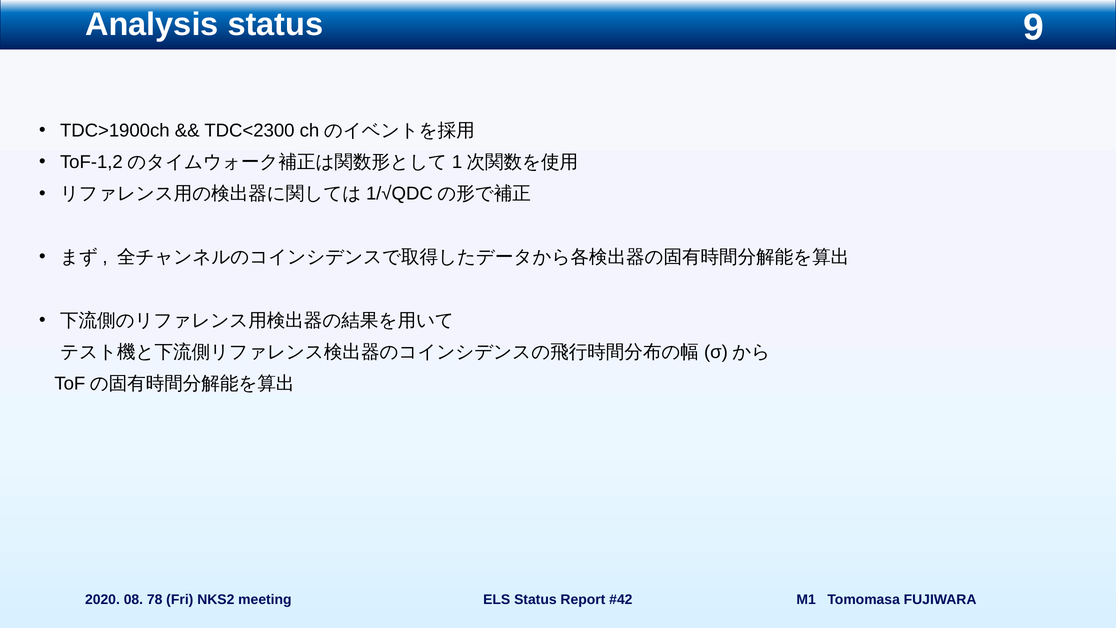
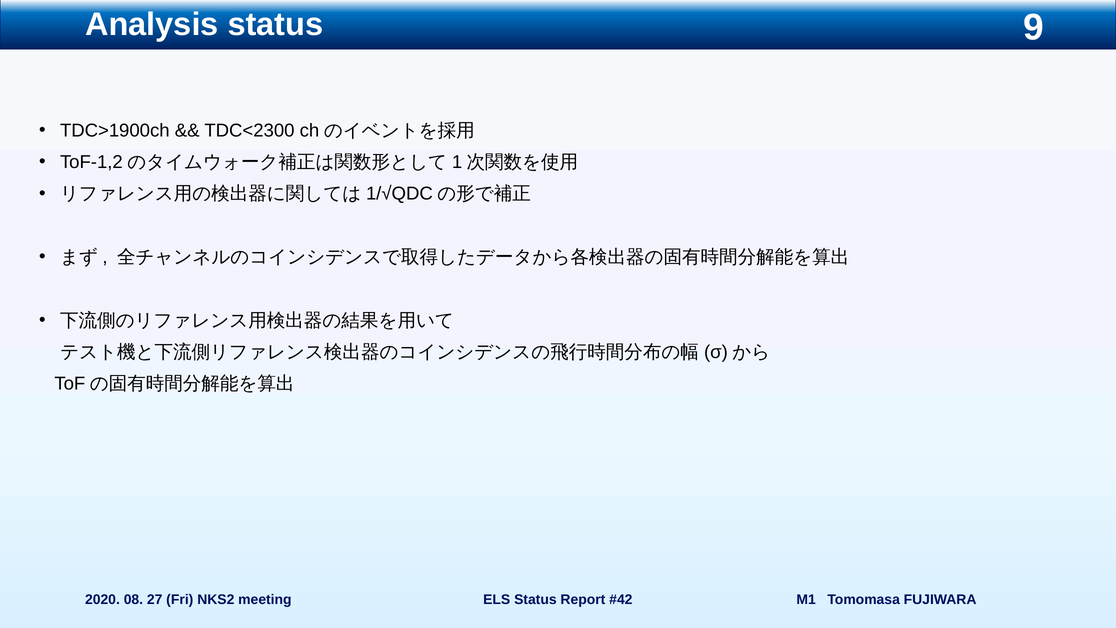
78: 78 -> 27 (155, 599)
